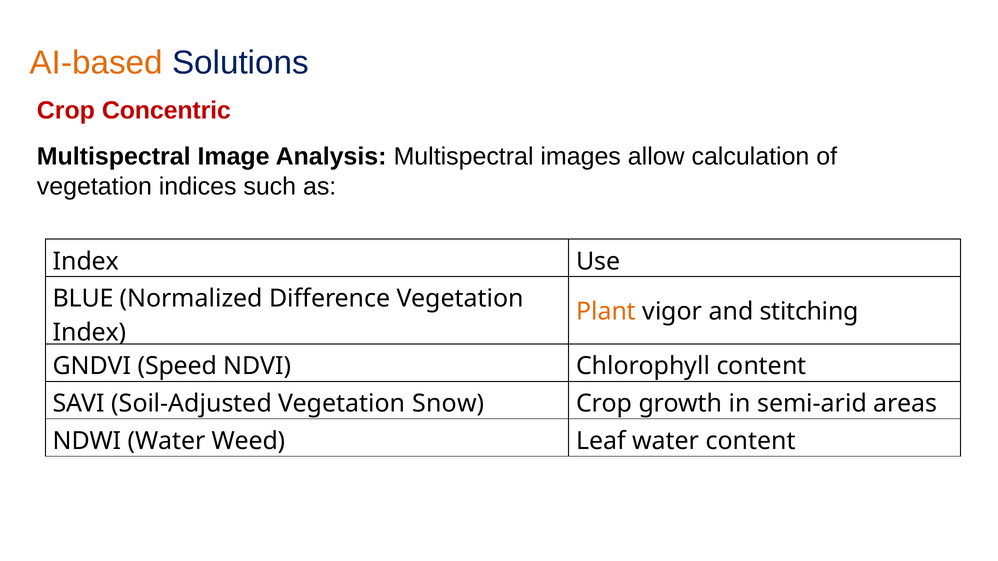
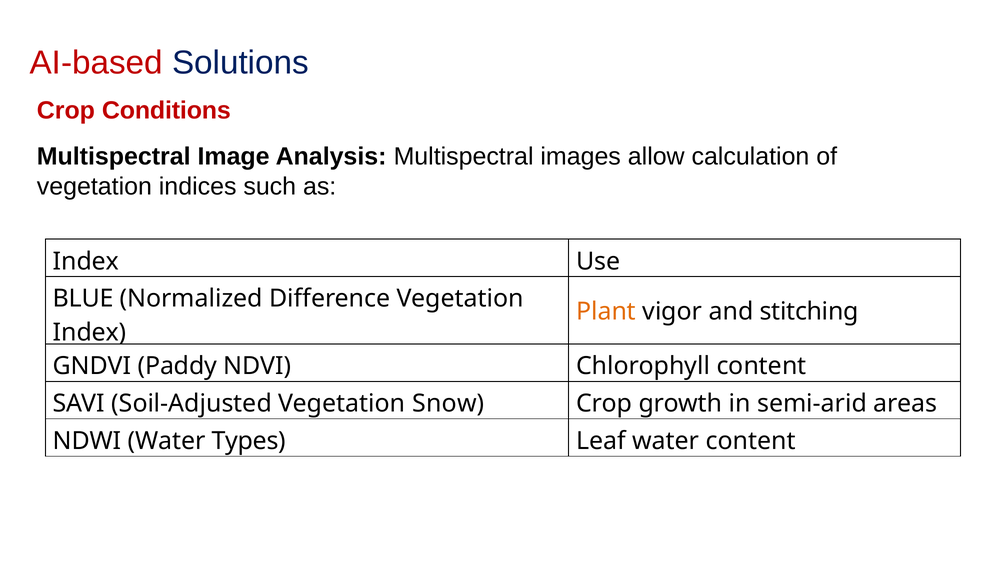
AI-based colour: orange -> red (96, 63)
Concentric: Concentric -> Conditions (166, 111)
Speed: Speed -> Paddy (177, 366)
Weed: Weed -> Types (249, 441)
